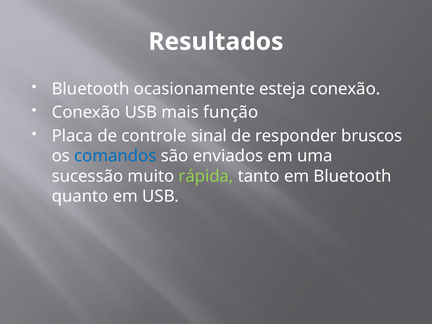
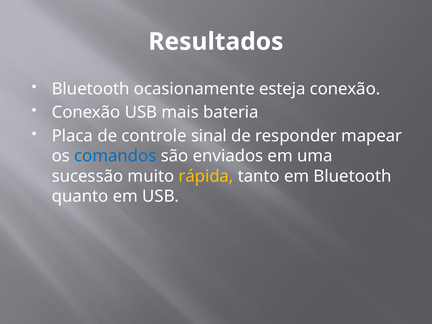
função: função -> bateria (231, 112)
bruscos: bruscos -> mapear (372, 136)
rápida colour: light green -> yellow (206, 176)
